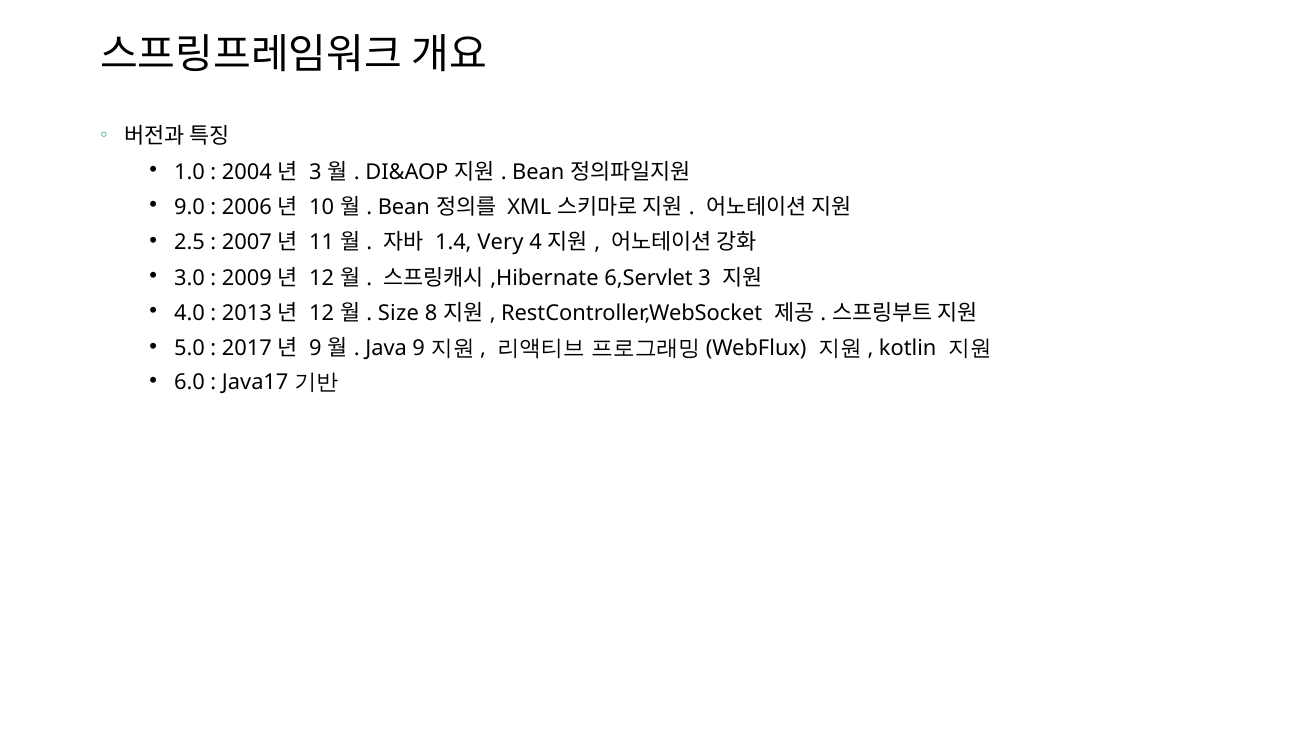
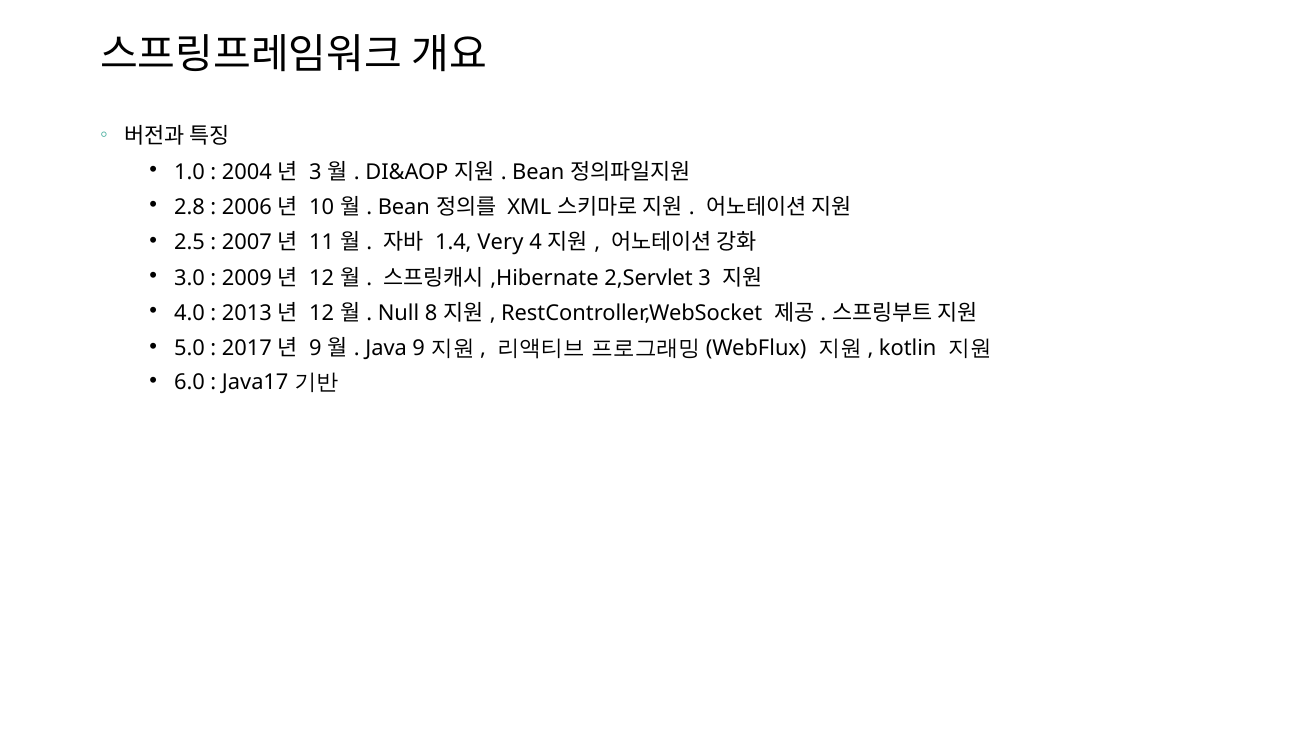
9.0: 9.0 -> 2.8 (189, 207)
6,Servlet: 6,Servlet -> 2,Servlet (649, 278)
Size: Size -> Null (399, 313)
